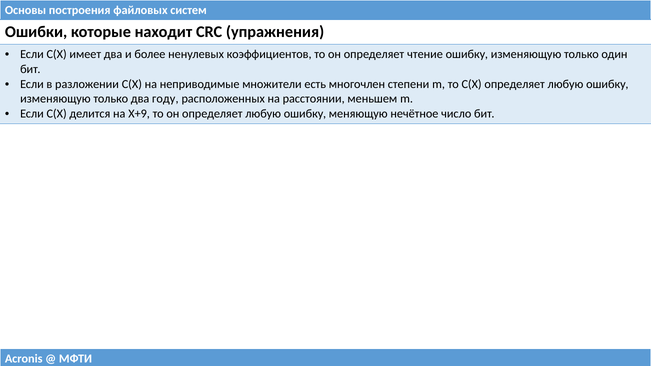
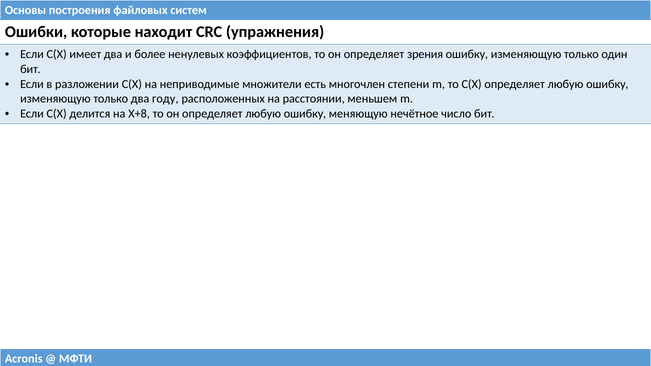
чтение: чтение -> зрения (425, 54)
X+9: X+9 -> X+8 (139, 114)
